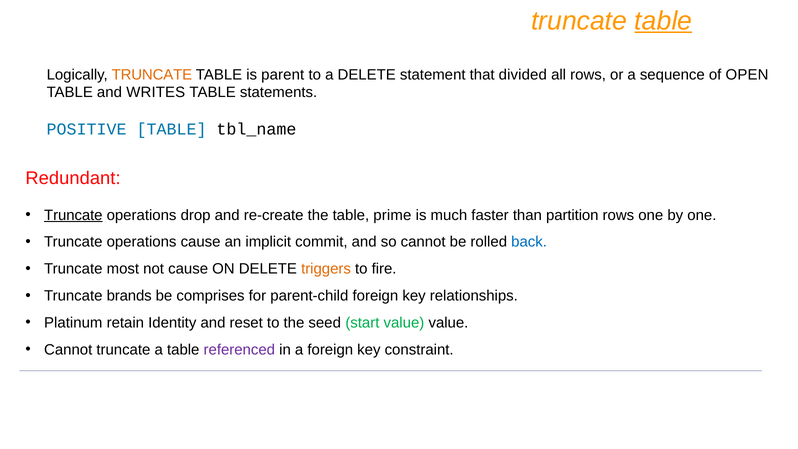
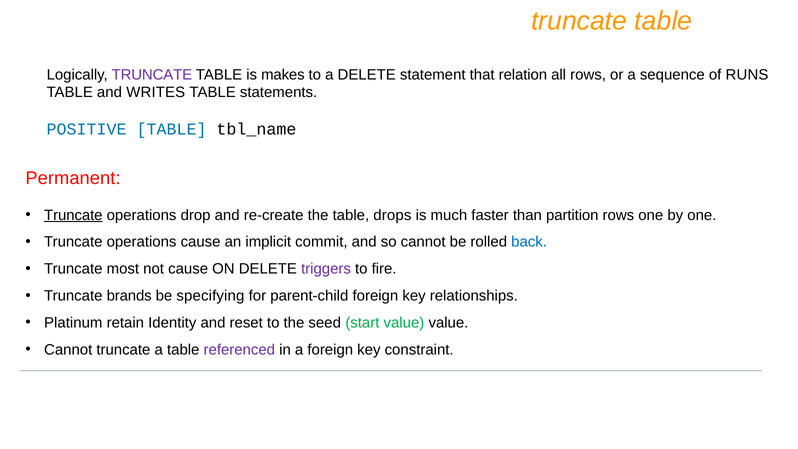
table underline: present -> none (663, 21)
TRUNCATE colour: orange -> purple (152, 75)
parent: parent -> makes (283, 75)
divided: divided -> relation (523, 75)
OPEN: OPEN -> RUNS (747, 75)
Redundant: Redundant -> Permanent (73, 178)
prime: prime -> drops (392, 215)
triggers colour: orange -> purple (326, 269)
comprises: comprises -> specifying (210, 296)
